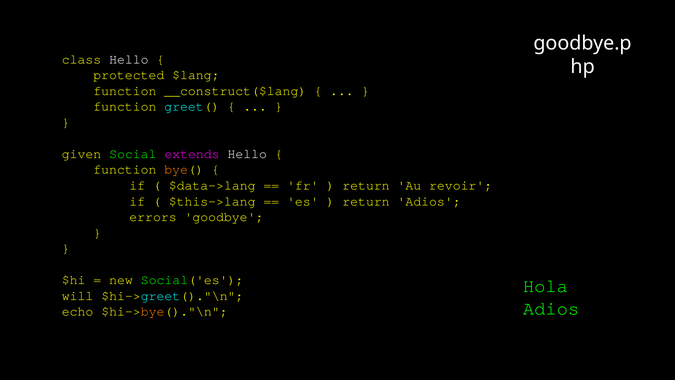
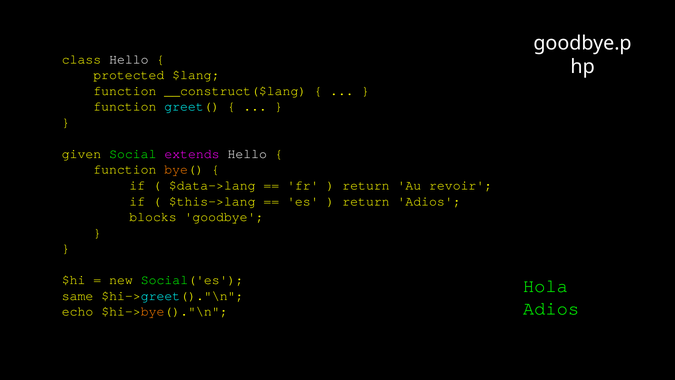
errors: errors -> blocks (153, 217)
will: will -> same (78, 296)
